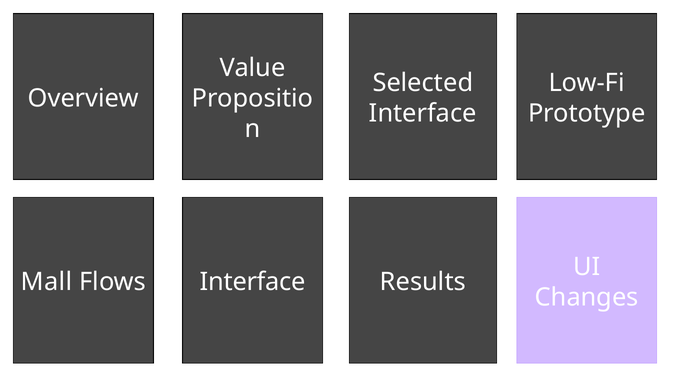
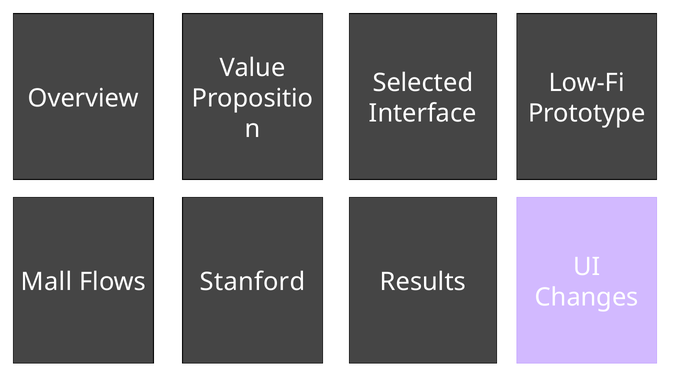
Flows Interface: Interface -> Stanford (253, 282)
